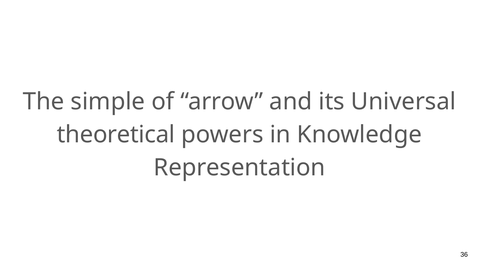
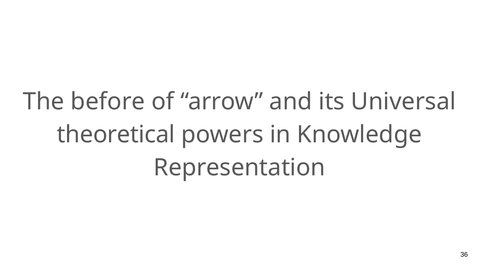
simple: simple -> before (108, 102)
